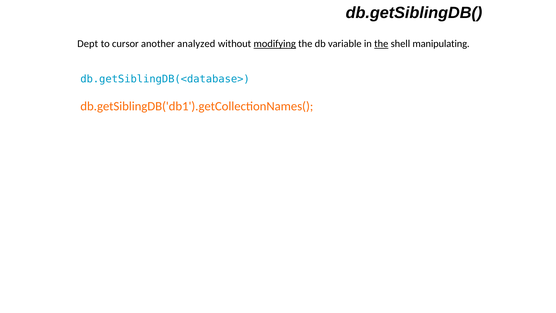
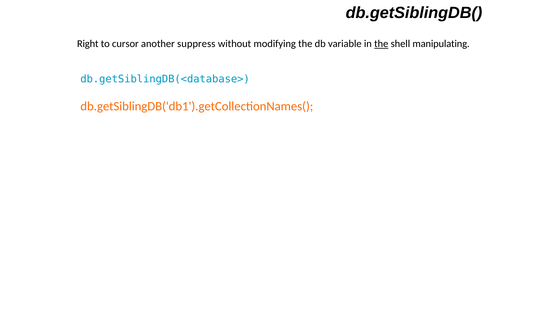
Dept: Dept -> Right (88, 44)
analyzed: analyzed -> suppress (196, 44)
modifying underline: present -> none (275, 44)
